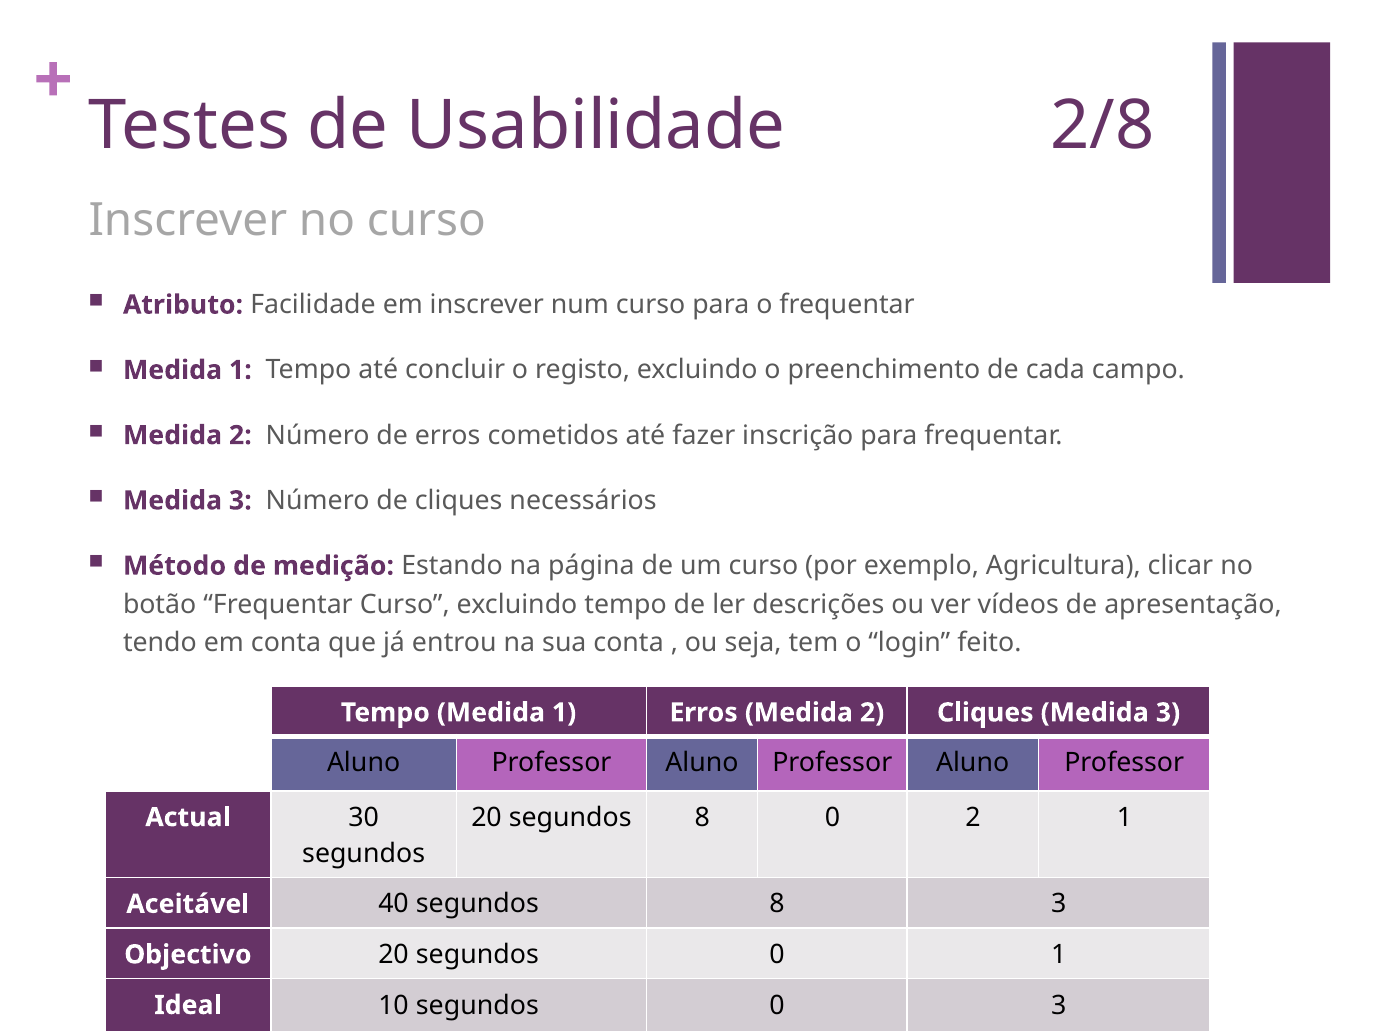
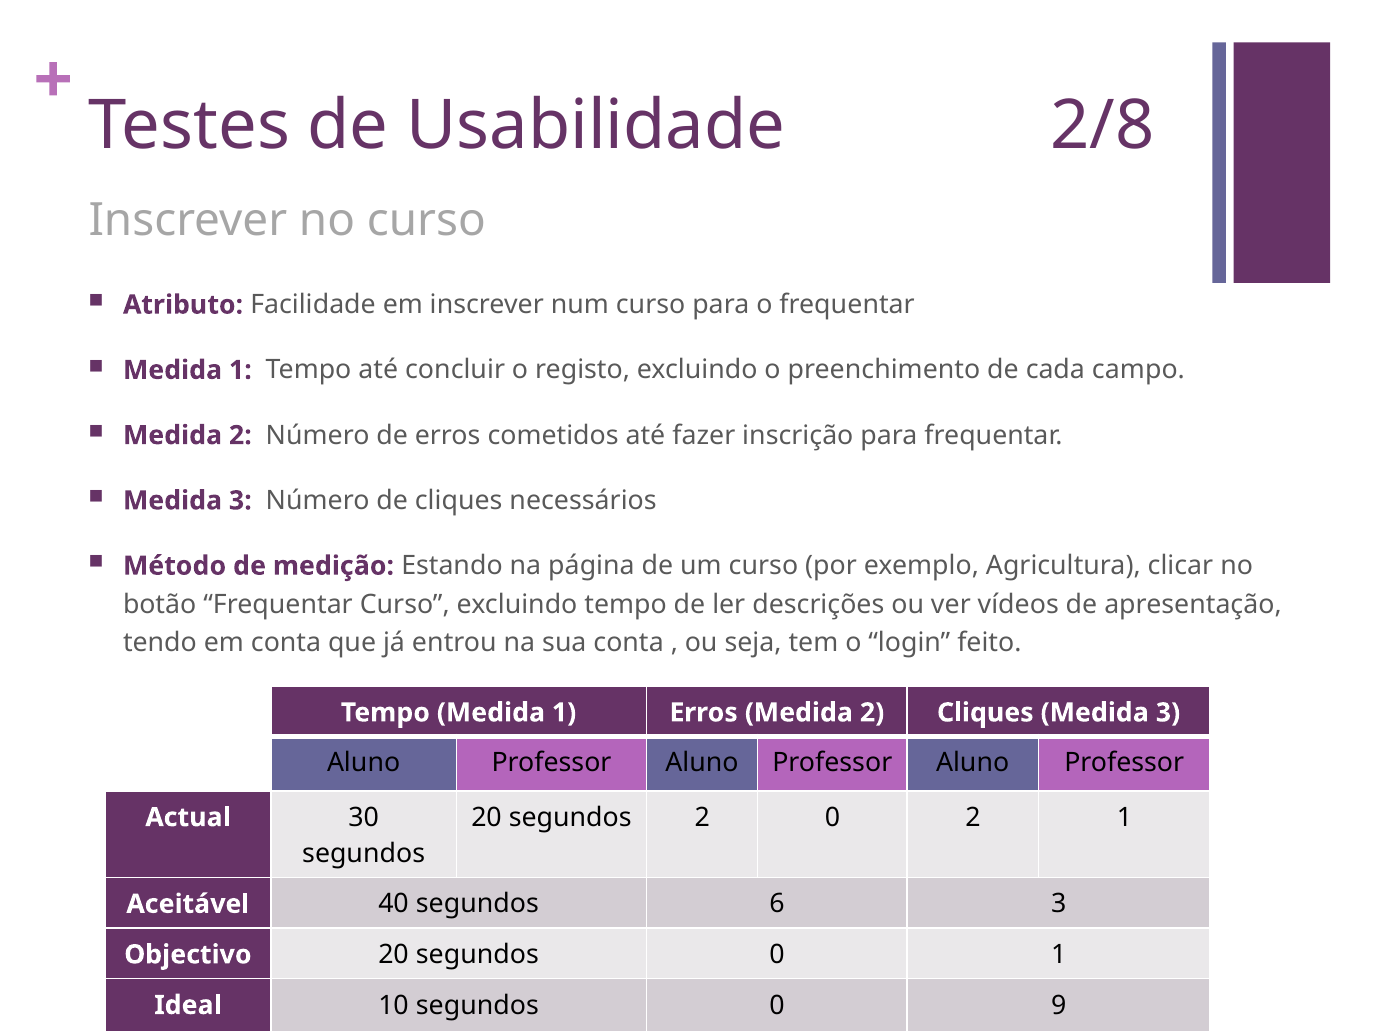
20 segundos 8: 8 -> 2 (702, 817)
40 segundos 8: 8 -> 6 (777, 904)
0 3: 3 -> 9 (1059, 1005)
